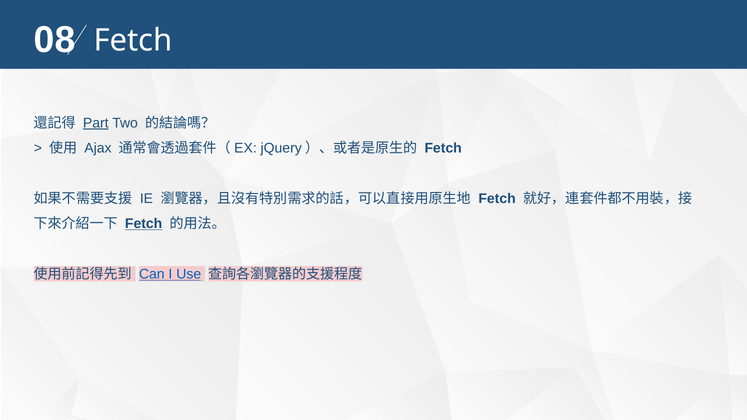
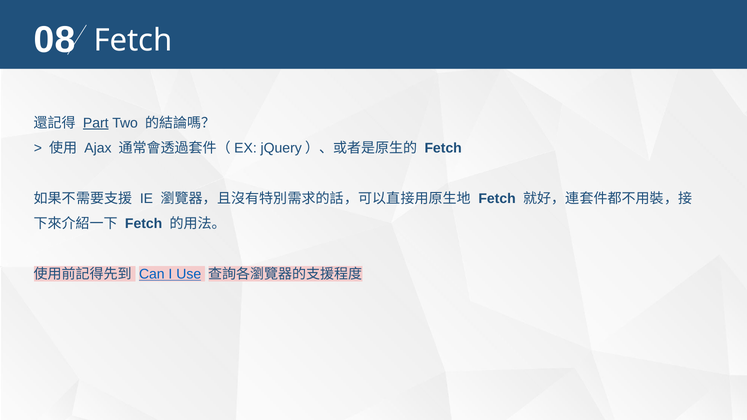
Fetch underline: present -> none (144, 224)
